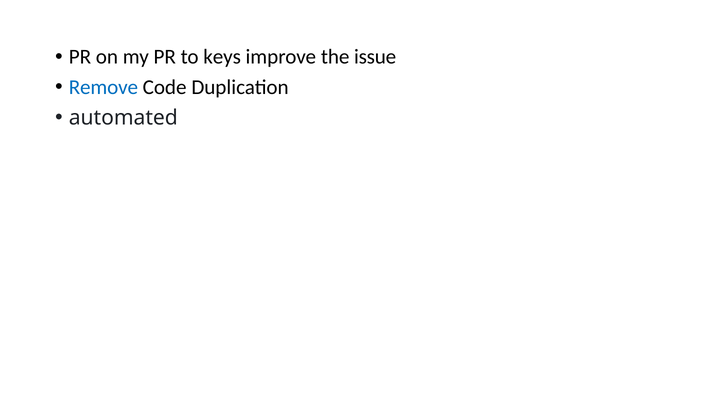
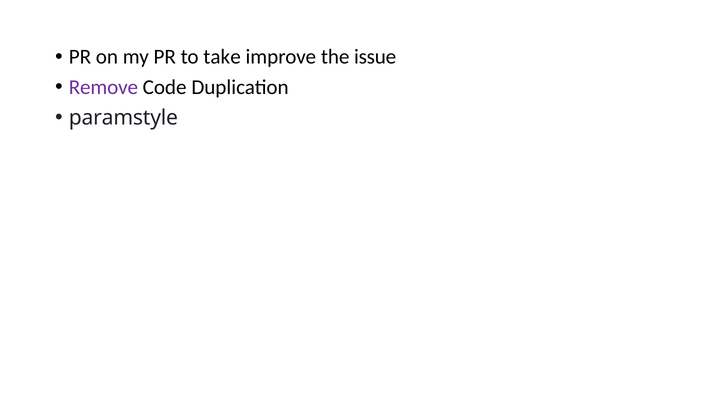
keys: keys -> take (222, 57)
Remove colour: blue -> purple (103, 87)
automated: automated -> paramstyle (123, 118)
